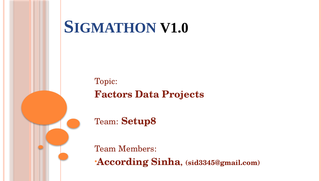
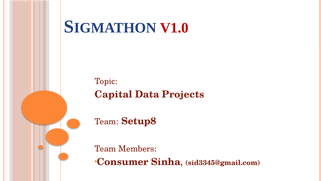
V1.0 colour: black -> red (174, 28)
Factors: Factors -> Capital (113, 94)
According: According -> Consumer (123, 162)
